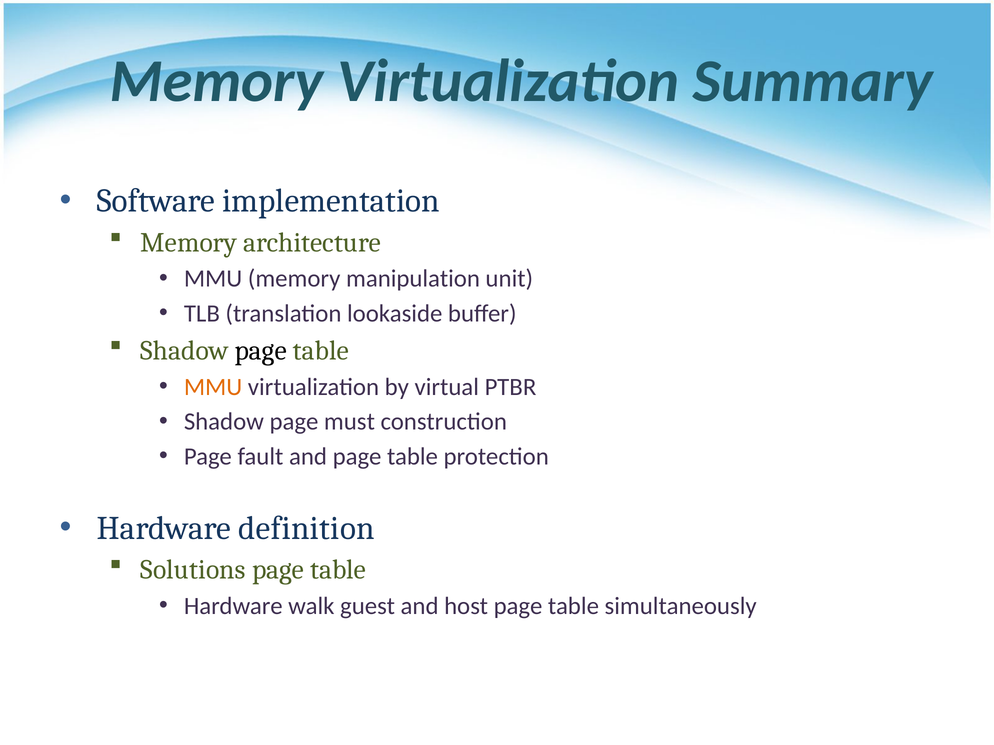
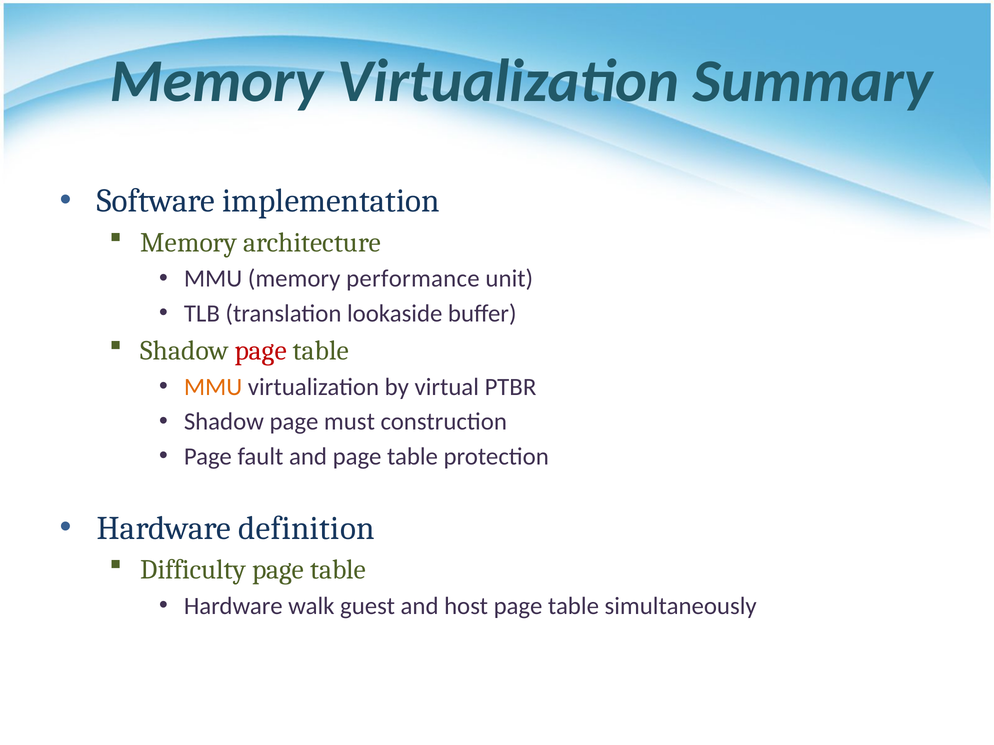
manipulation: manipulation -> performance (413, 279)
page colour: black -> red (261, 351)
Solutions: Solutions -> Difficulty (193, 570)
